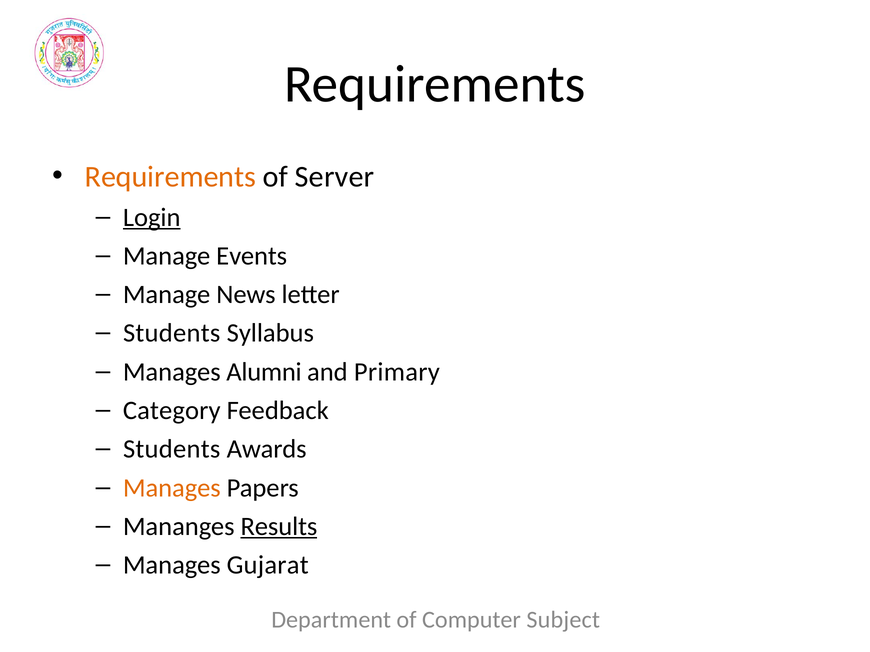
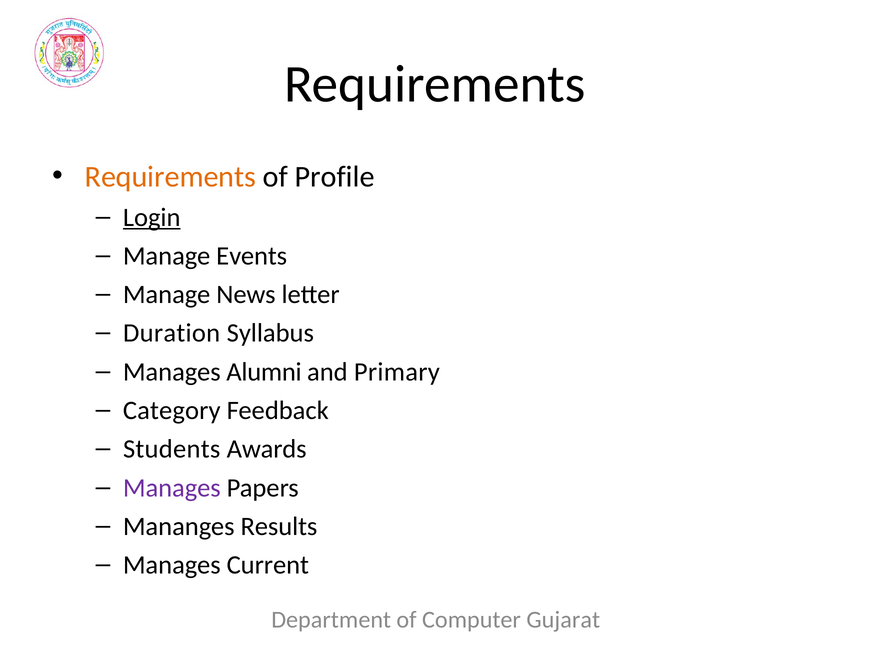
Server: Server -> Profile (335, 177)
Students: Students -> Duration (172, 333)
Manages colour: orange -> purple (172, 488)
Results underline: present -> none (279, 527)
Gujarat: Gujarat -> Current (268, 565)
Subject: Subject -> Gujarat (563, 620)
